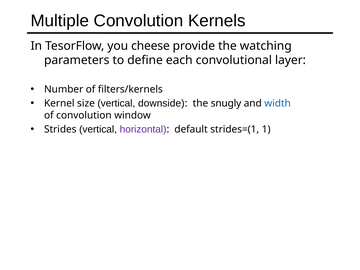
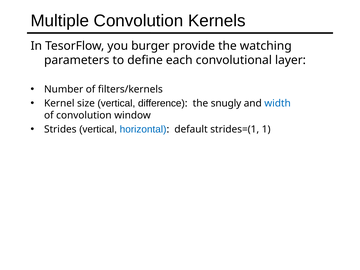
cheese: cheese -> burger (150, 46)
downside: downside -> difference (161, 103)
horizontal colour: purple -> blue (143, 129)
